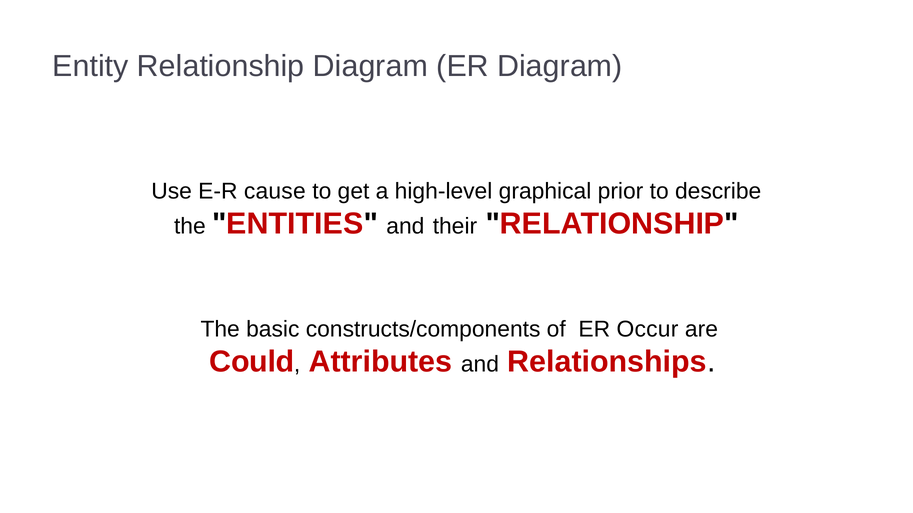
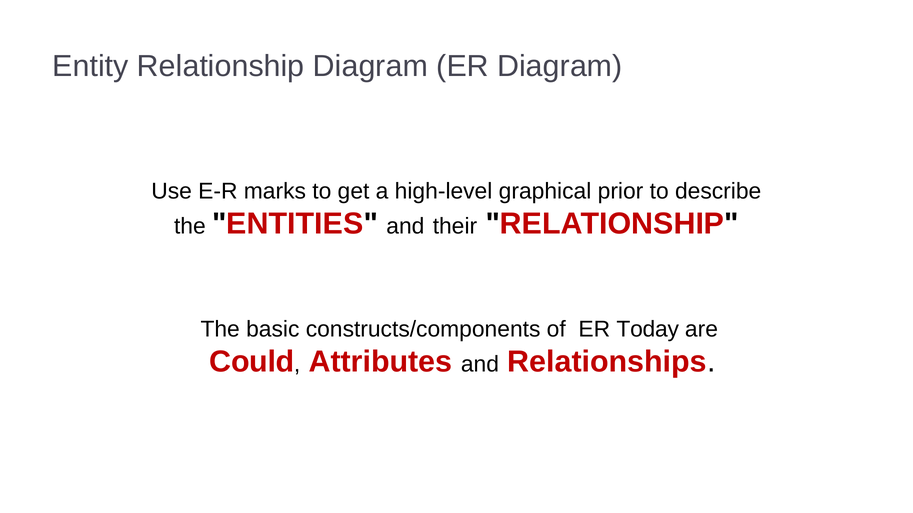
cause: cause -> marks (275, 192)
Occur: Occur -> Today (648, 330)
